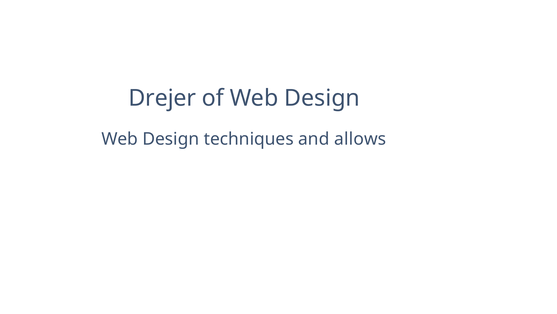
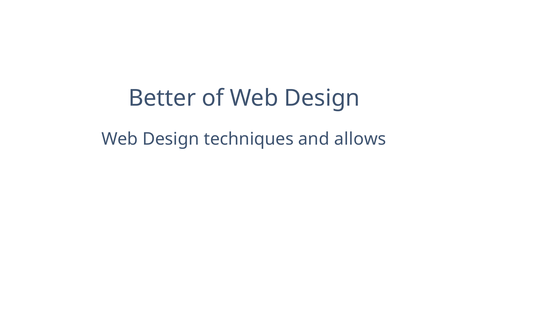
Drejer: Drejer -> Better (162, 98)
